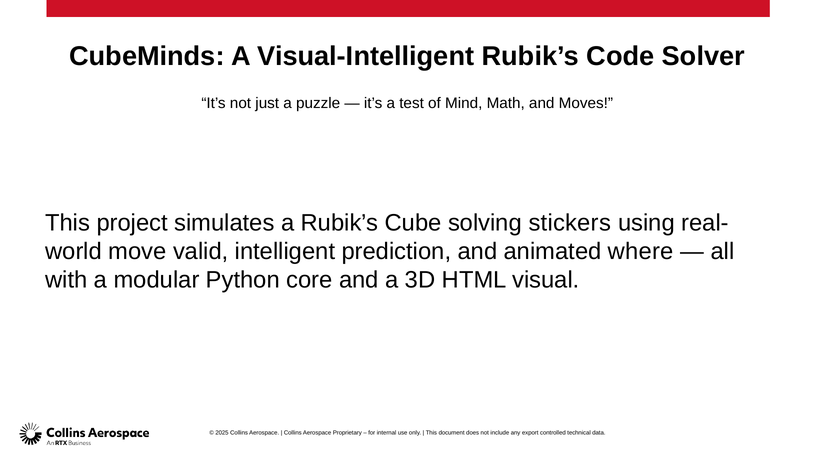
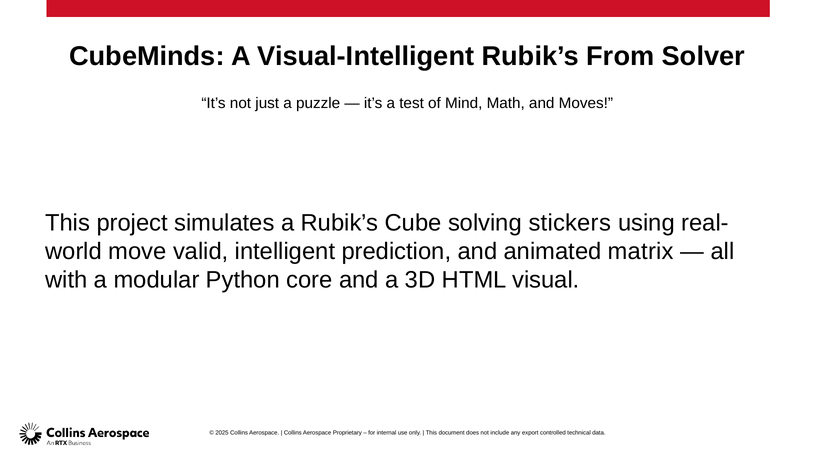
Code: Code -> From (620, 56)
where: where -> matrix (641, 252)
